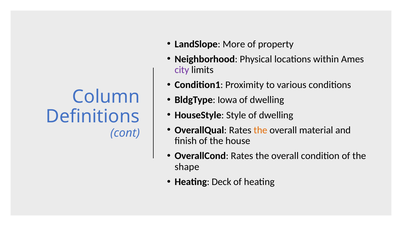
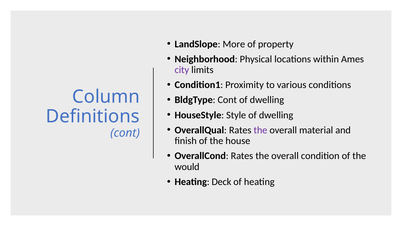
BldgType Iowa: Iowa -> Cont (227, 100)
the colour: orange -> purple (260, 130)
shape: shape -> would (187, 167)
